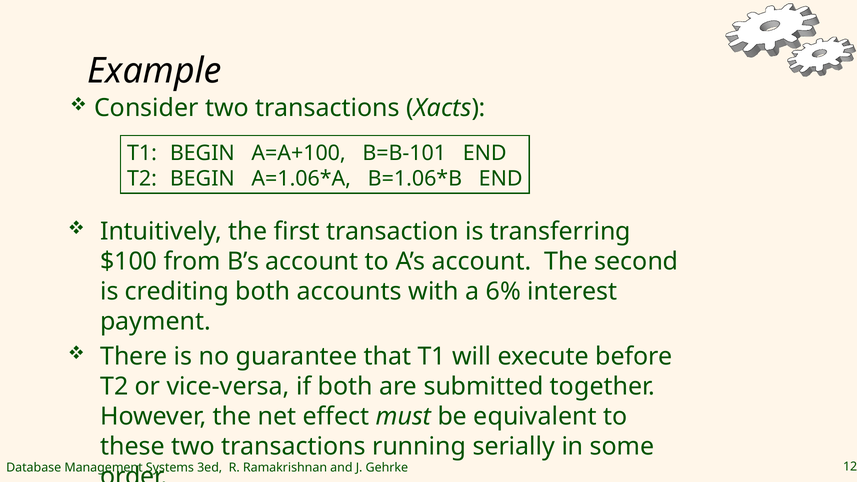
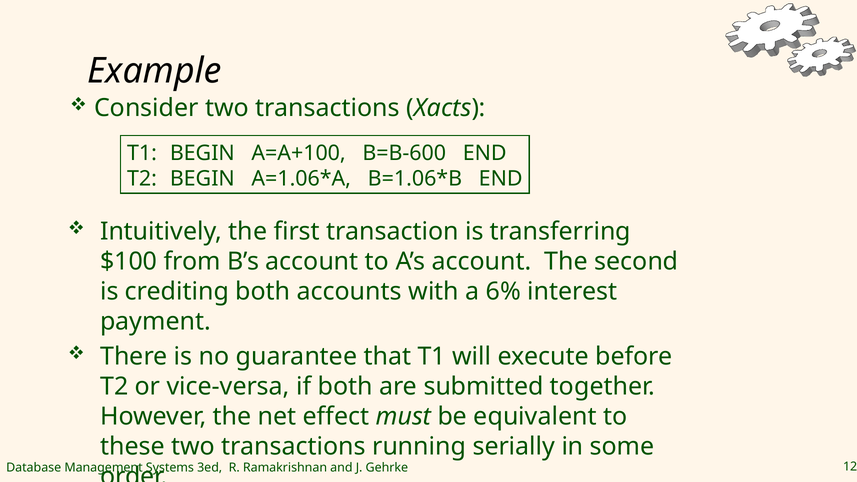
B=B-101: B=B-101 -> B=B-600 (404, 153)
